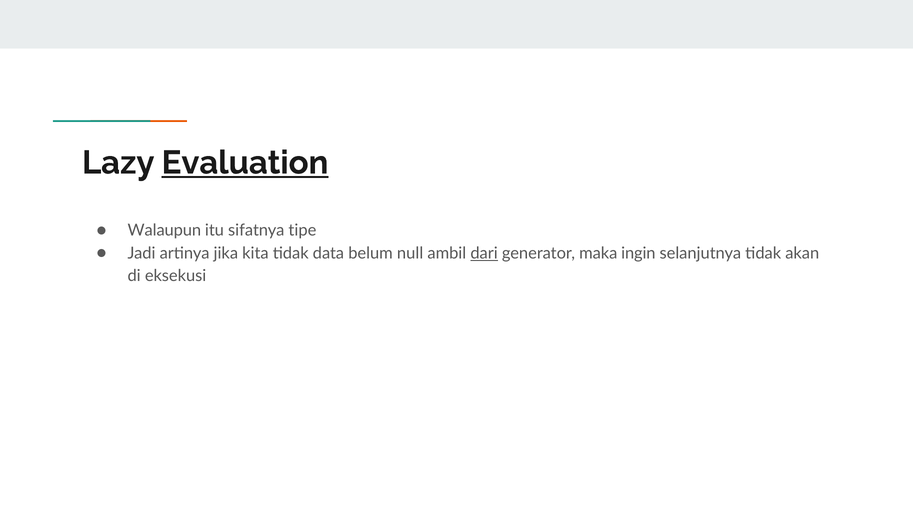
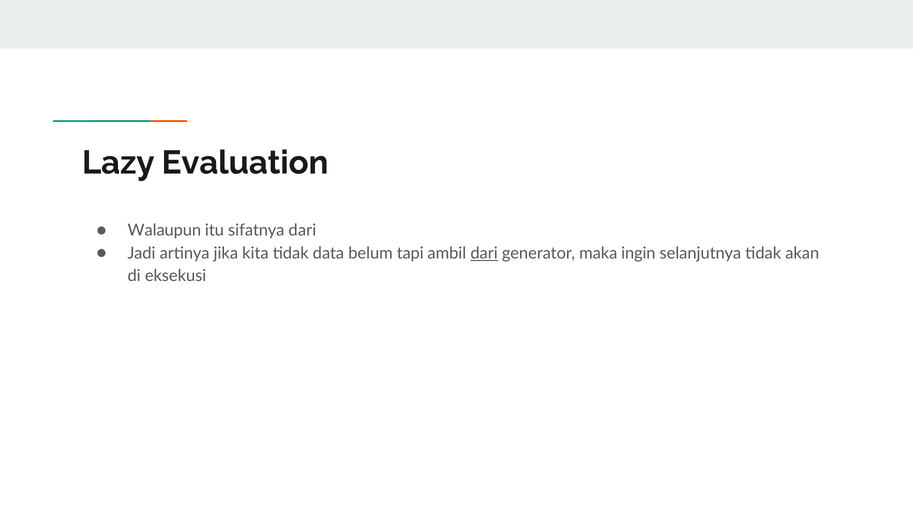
Evaluation underline: present -> none (245, 163)
sifatnya tipe: tipe -> dari (302, 231)
null: null -> tapi (410, 253)
